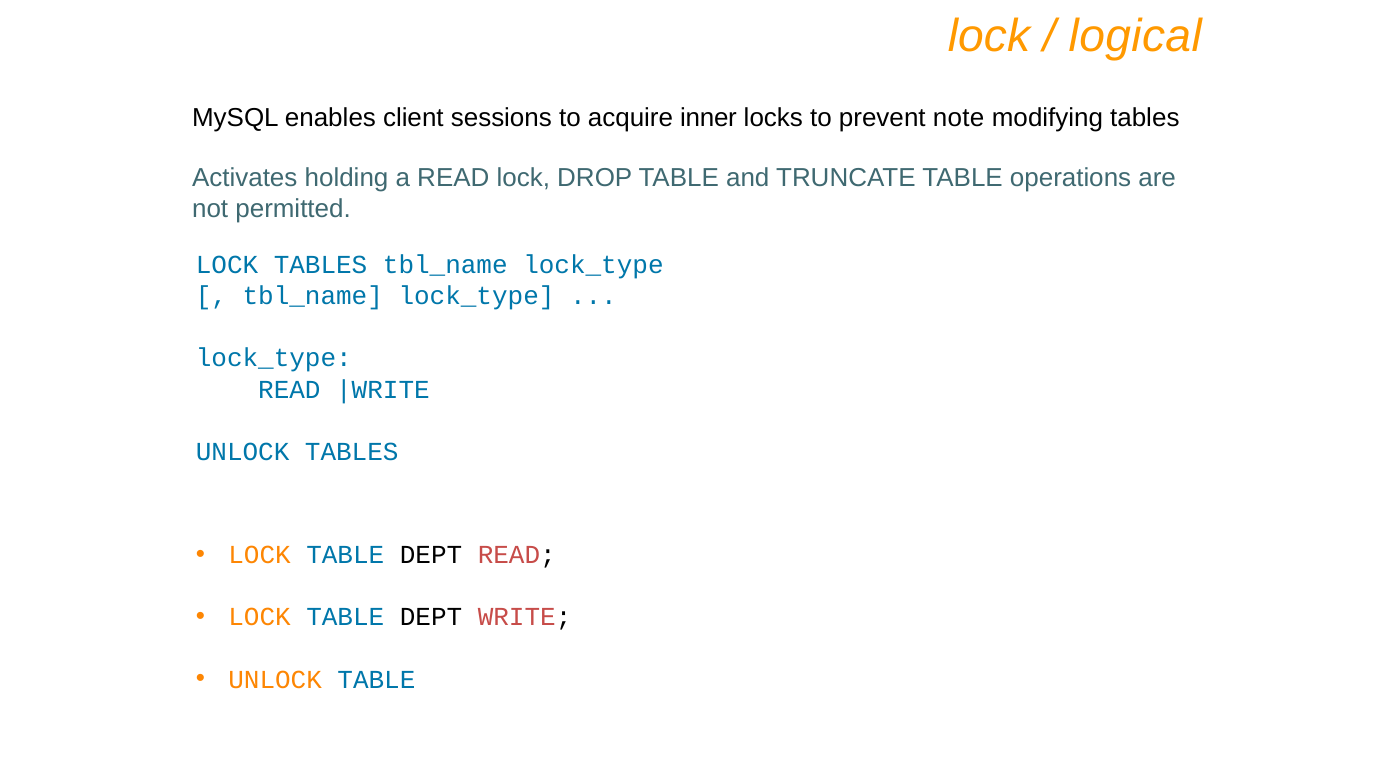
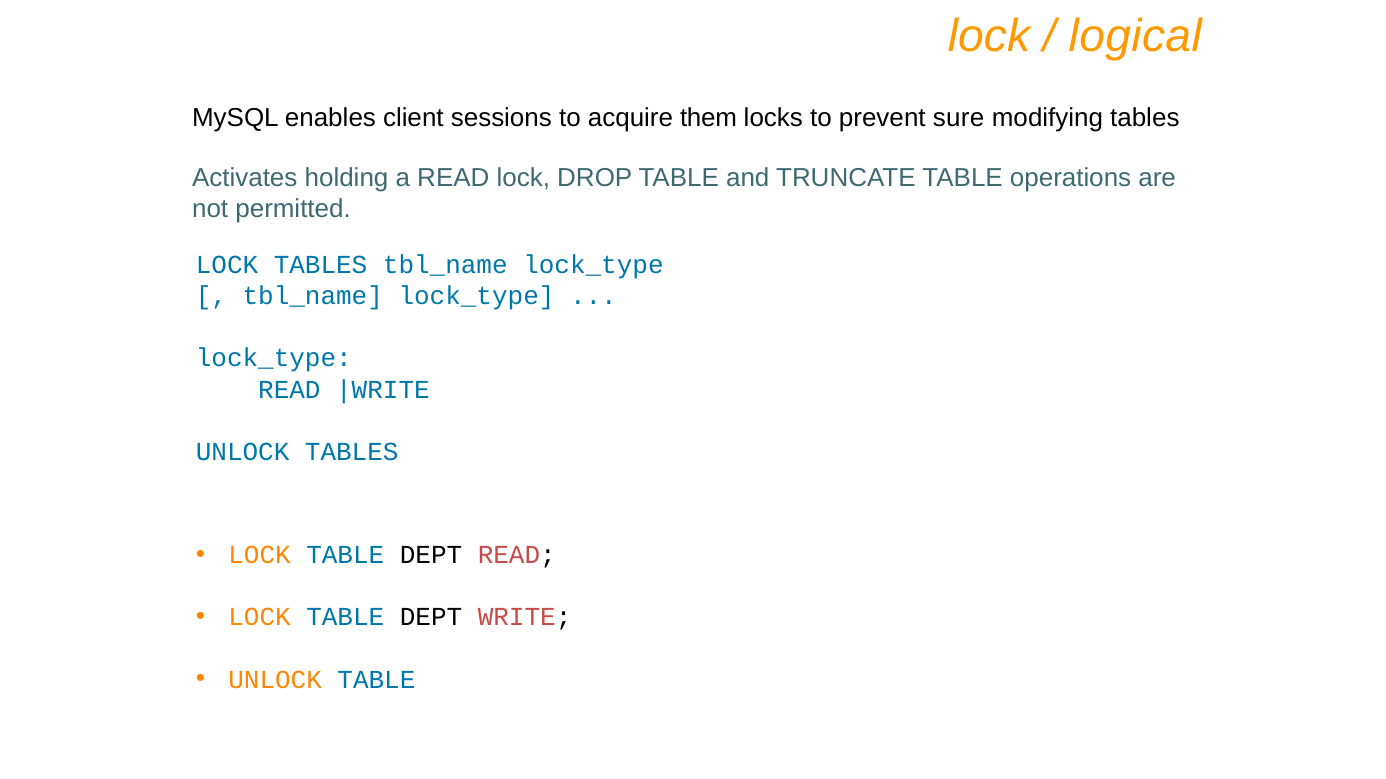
inner: inner -> them (708, 118)
note: note -> sure (959, 118)
